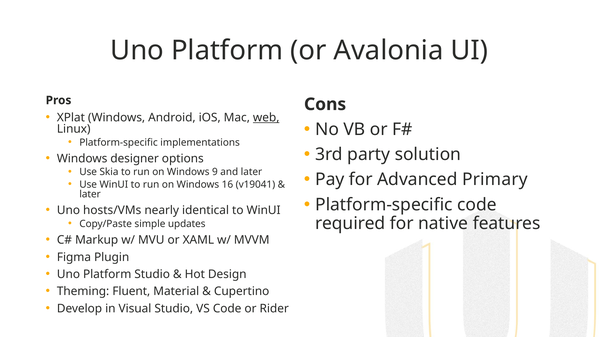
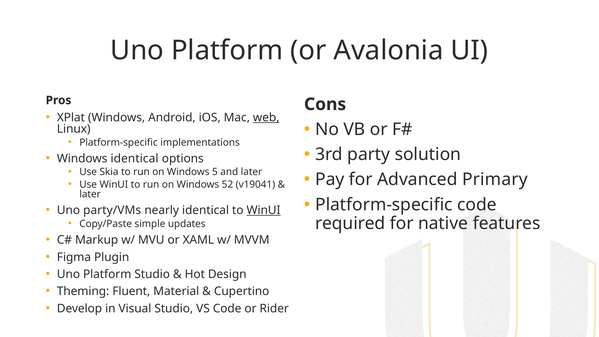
Windows designer: designer -> identical (135, 159)
9: 9 -> 5 (215, 172)
16: 16 -> 52 (227, 184)
hosts/VMs: hosts/VMs -> party/VMs (112, 210)
WinUI underline: none -> present (264, 210)
